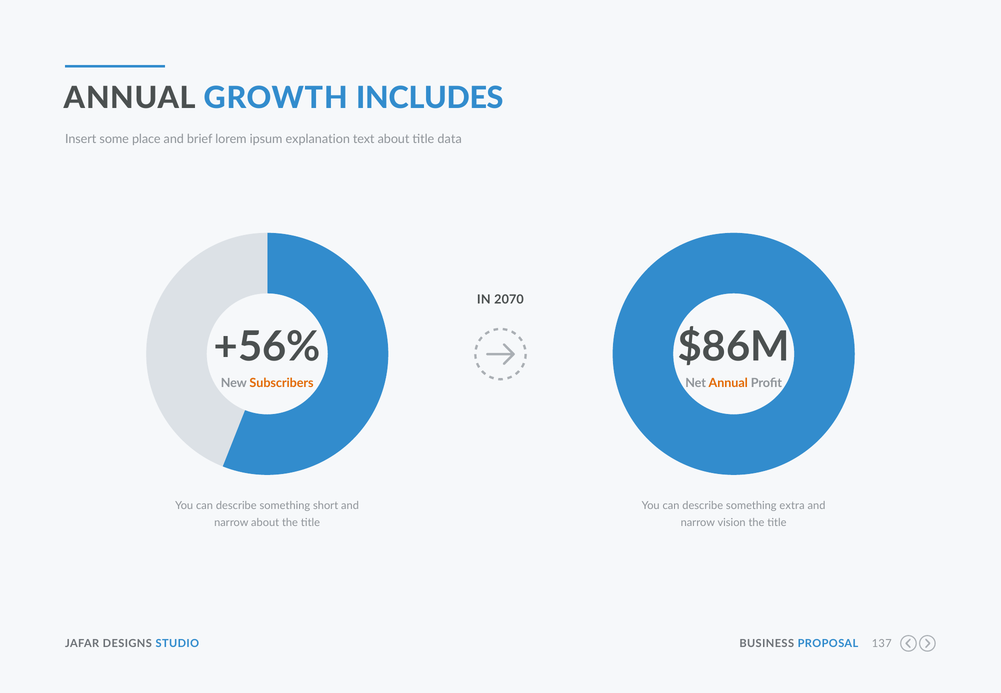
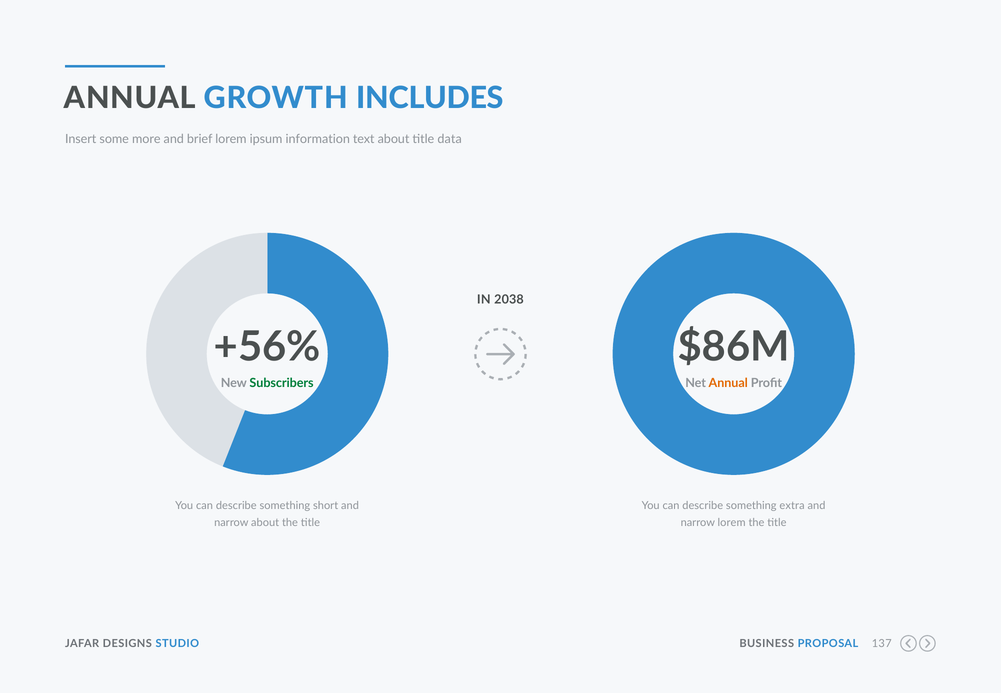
place: place -> more (146, 139)
explanation: explanation -> information (318, 139)
2070: 2070 -> 2038 (509, 299)
Subscribers colour: orange -> green (282, 383)
narrow vision: vision -> lorem (732, 523)
